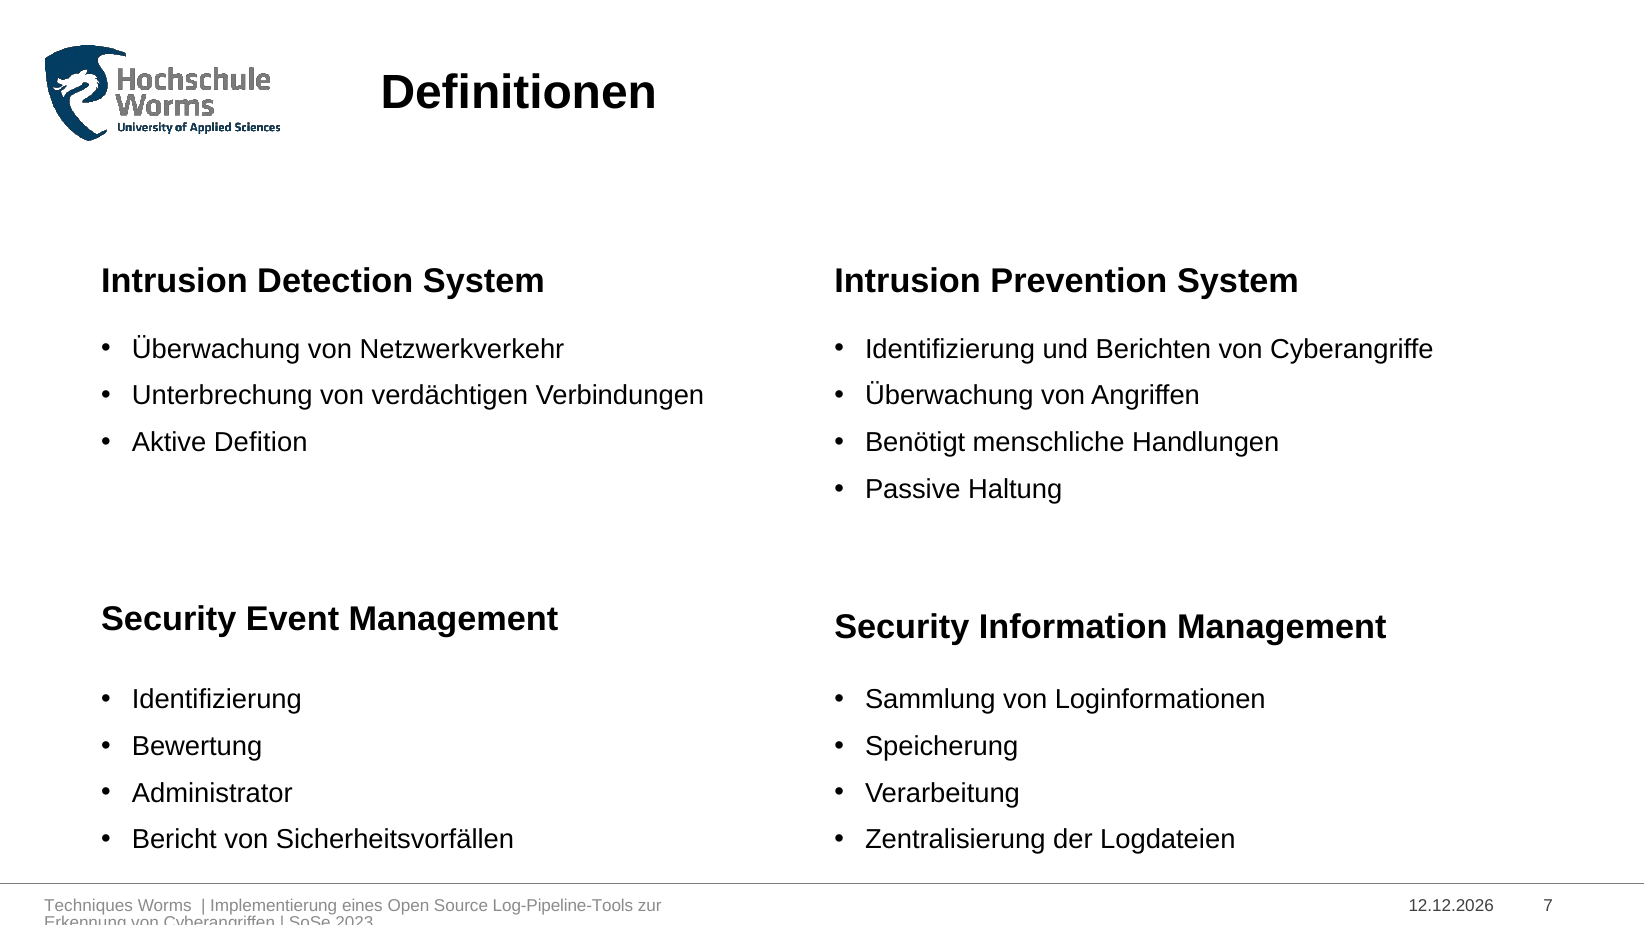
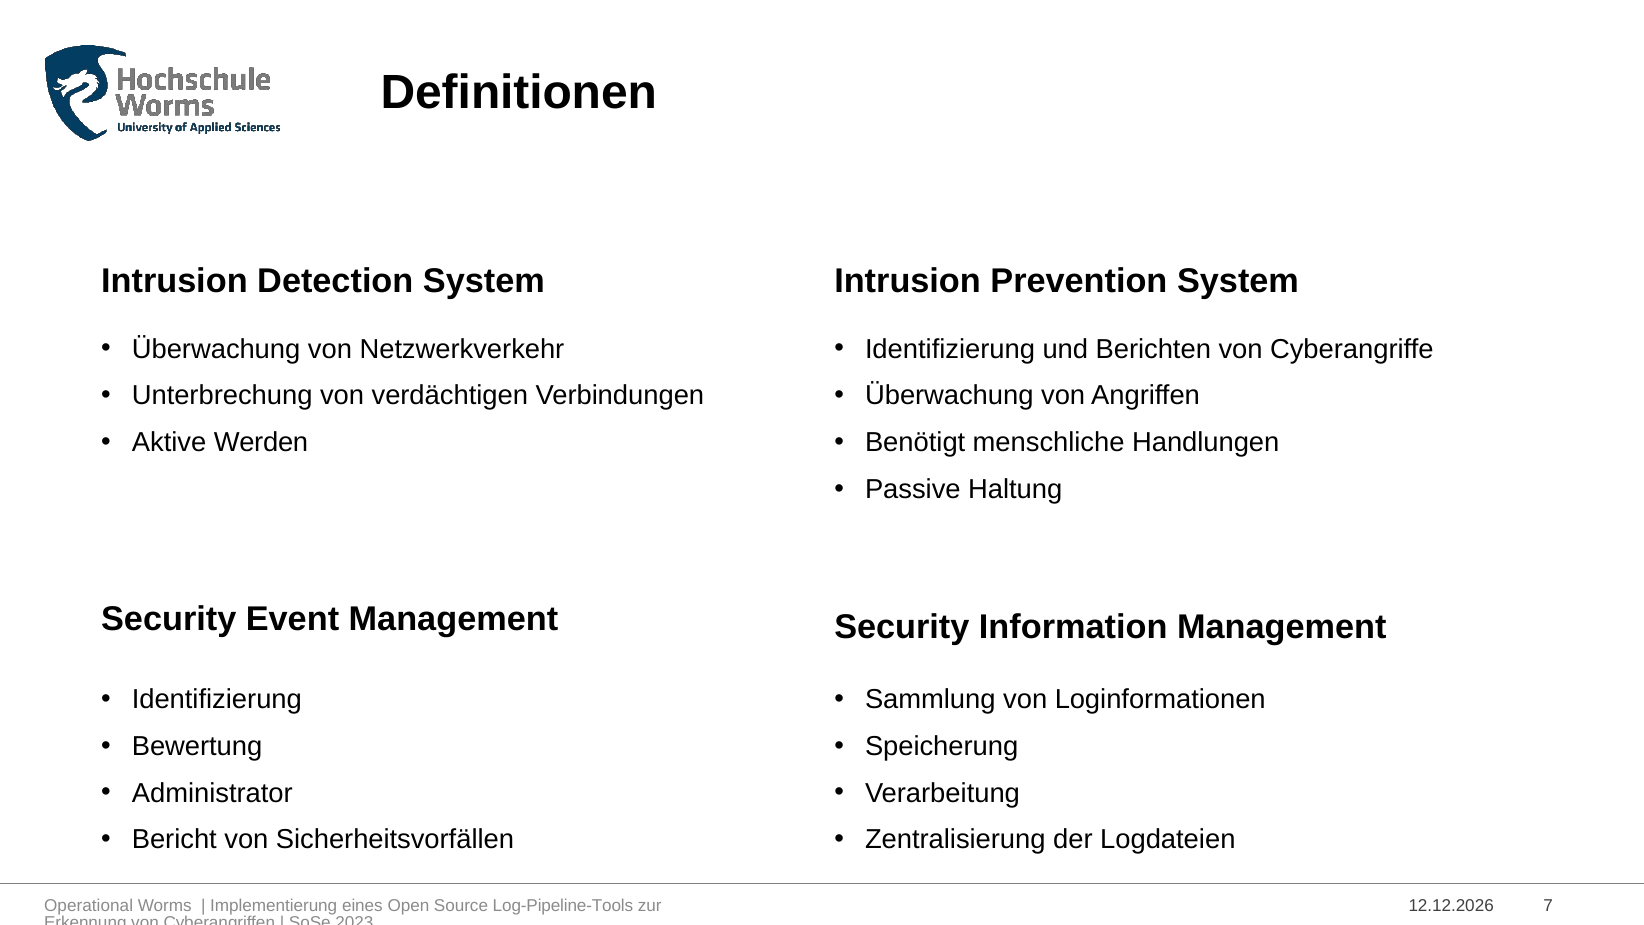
Defition: Defition -> Werden (261, 442)
Techniques: Techniques -> Operational (89, 905)
